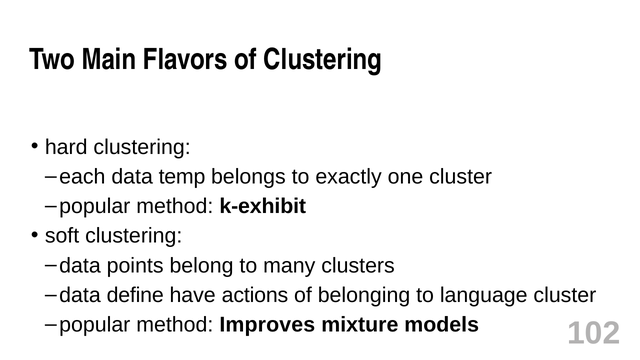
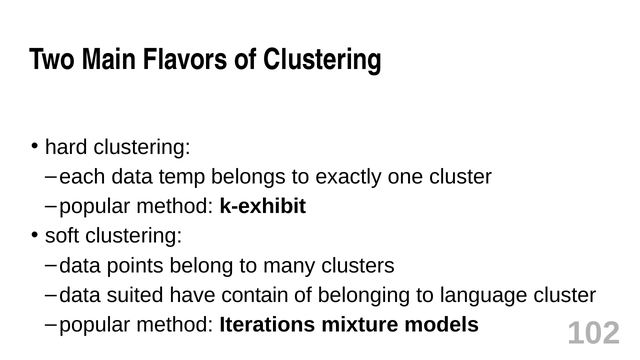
define: define -> suited (135, 295)
actions: actions -> contain (255, 295)
Improves: Improves -> Iterations (267, 325)
